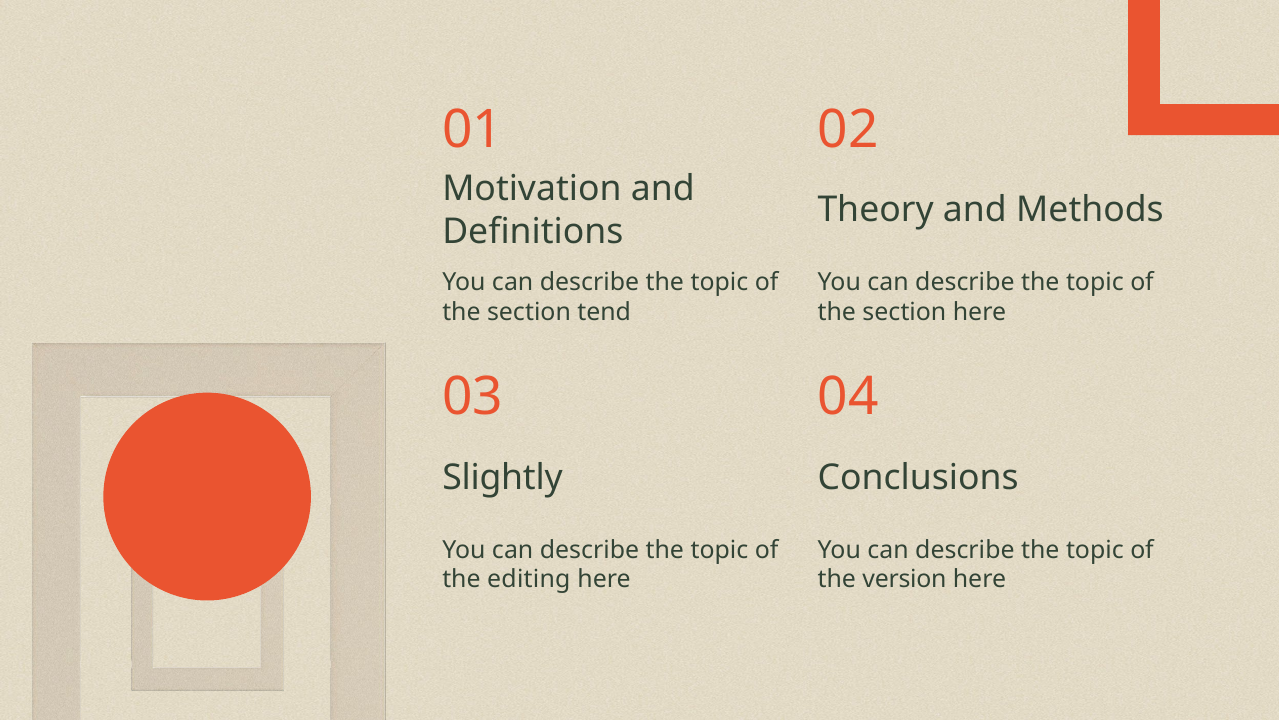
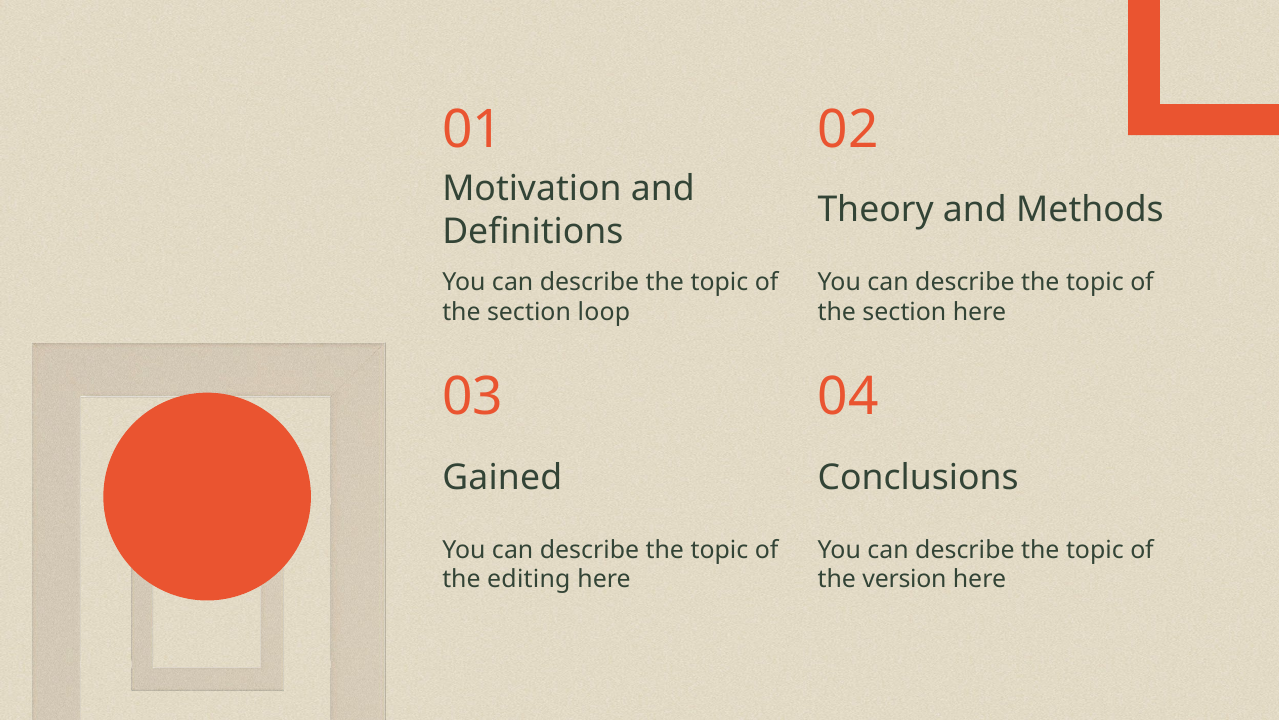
tend: tend -> loop (604, 312)
Slightly: Slightly -> Gained (502, 477)
